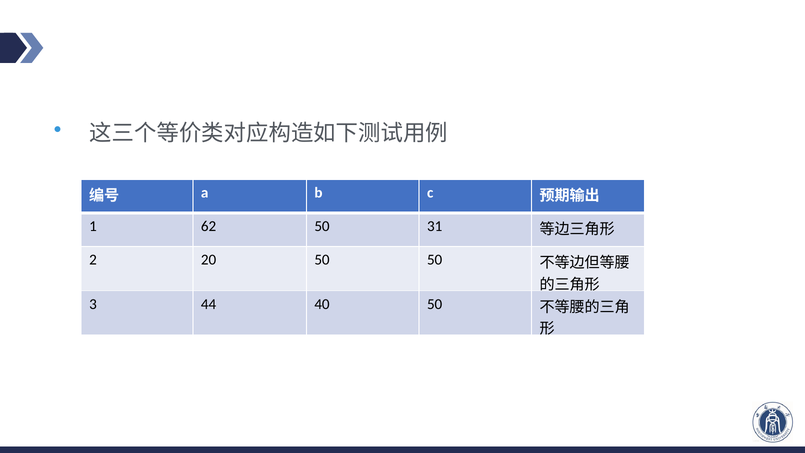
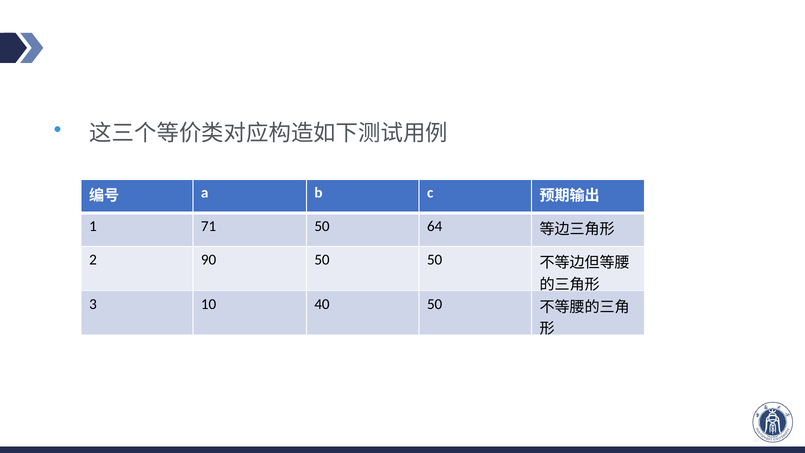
62: 62 -> 71 (209, 226)
31: 31 -> 64 (435, 226)
20: 20 -> 90 (209, 260)
44: 44 -> 10 (209, 304)
